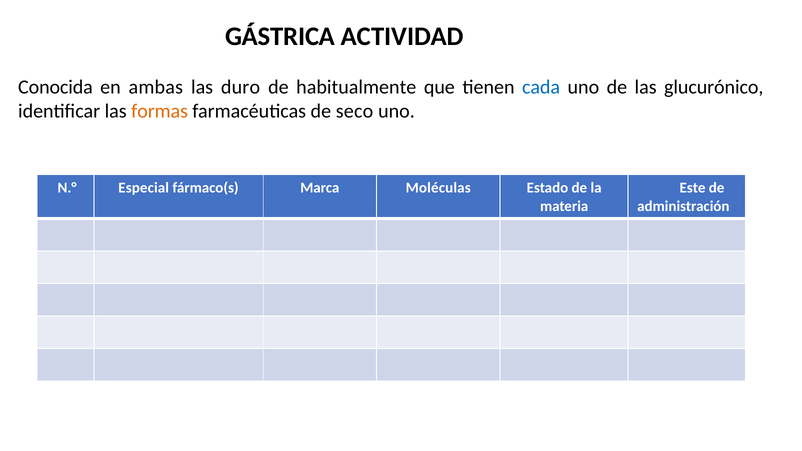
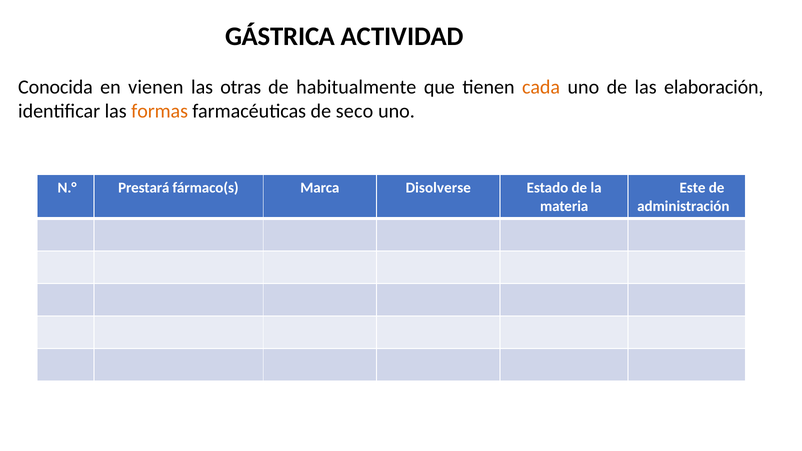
ambas: ambas -> vienen (156, 87)
duro: duro -> otras (241, 87)
cada colour: blue -> orange (541, 87)
glucurónico: glucurónico -> elaboración (714, 87)
Especial: Especial -> Prestará (144, 188)
Moléculas: Moléculas -> Disolverse (438, 188)
